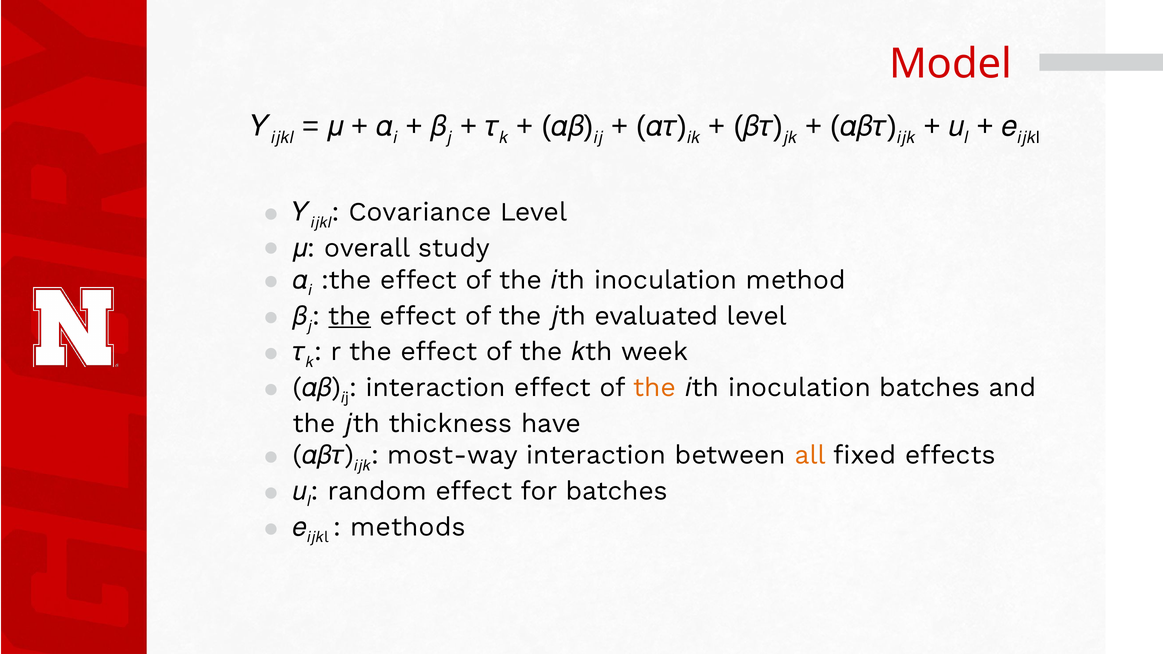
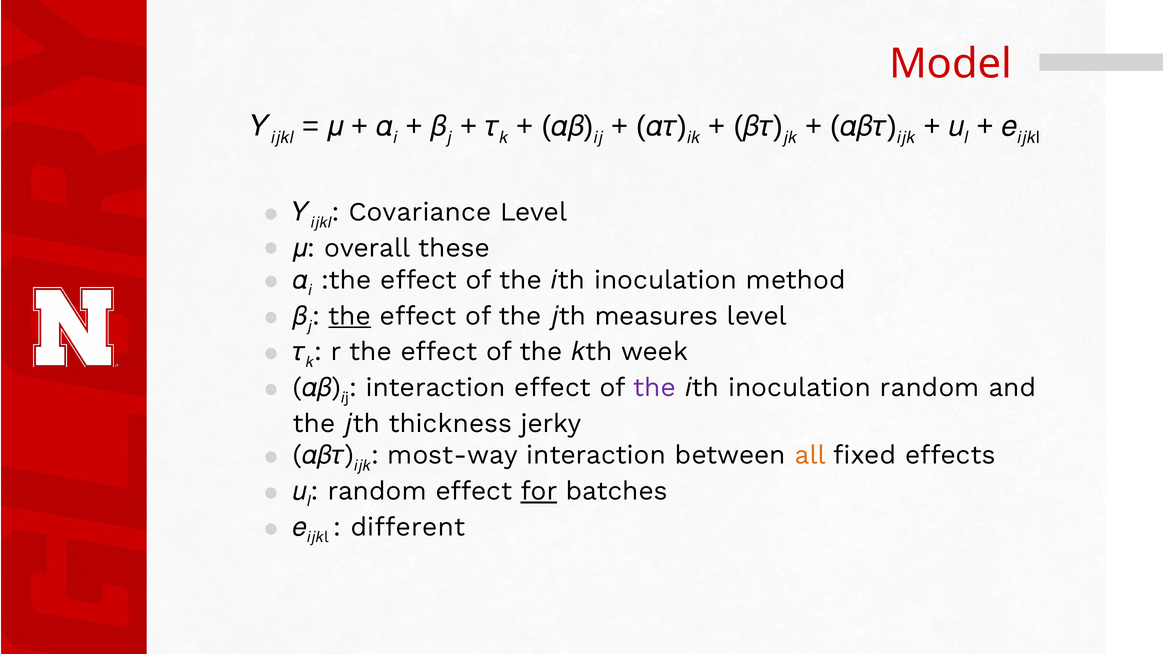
study: study -> these (454, 248)
evaluated: evaluated -> measures (656, 316)
the colour: orange -> purple (655, 388)
inoculation batches: batches -> random (930, 388)
have: have -> jerky (551, 424)
for underline: none -> present (539, 491)
methods: methods -> different (408, 527)
